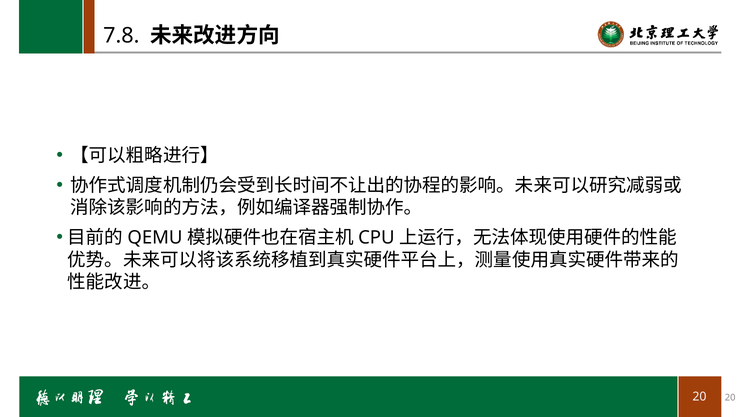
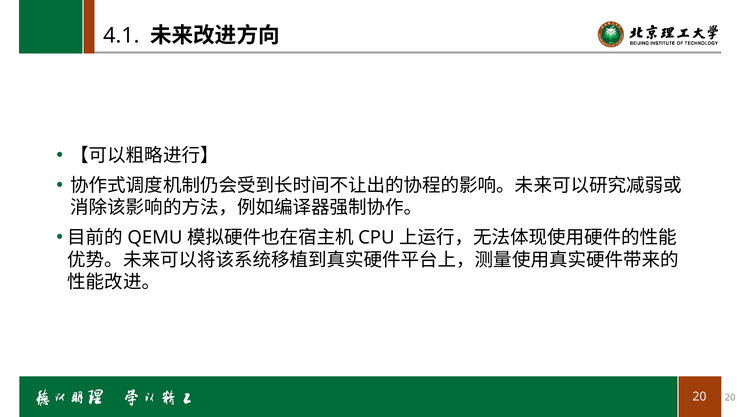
7.8: 7.8 -> 4.1 (121, 35)
